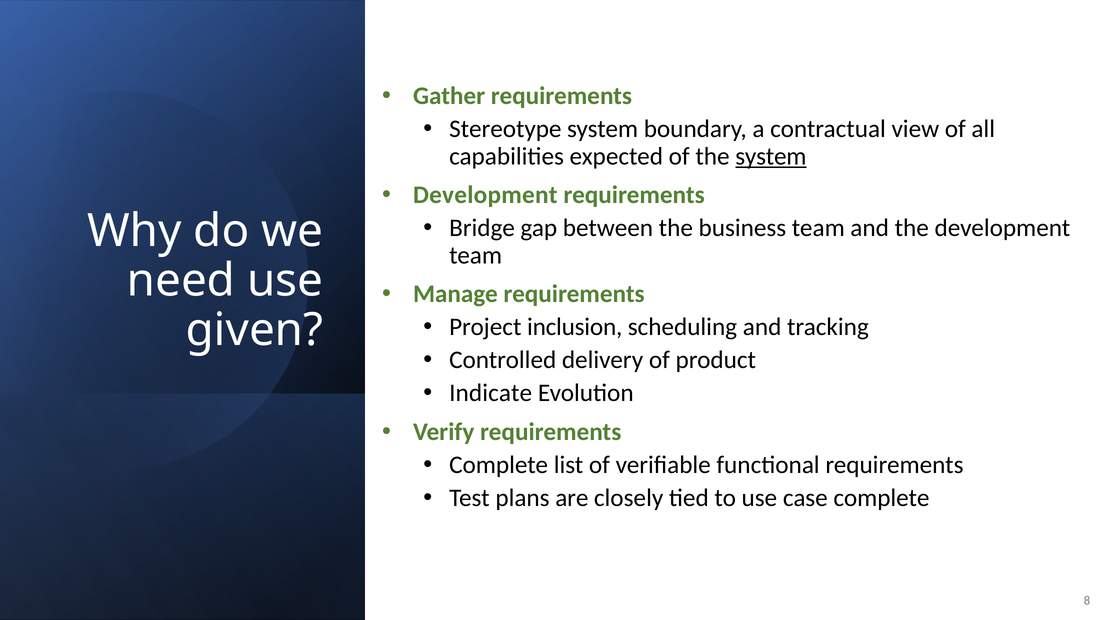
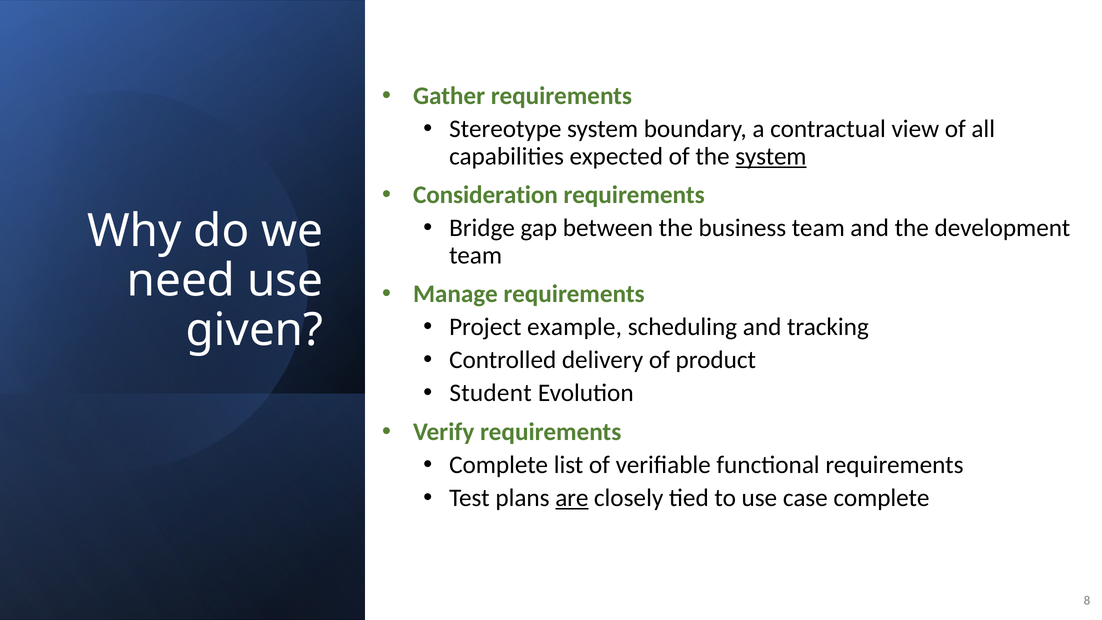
Development: Development -> Consideration (485, 195)
inclusion: inclusion -> example (575, 327)
Indicate: Indicate -> Student (491, 393)
are underline: none -> present (572, 498)
